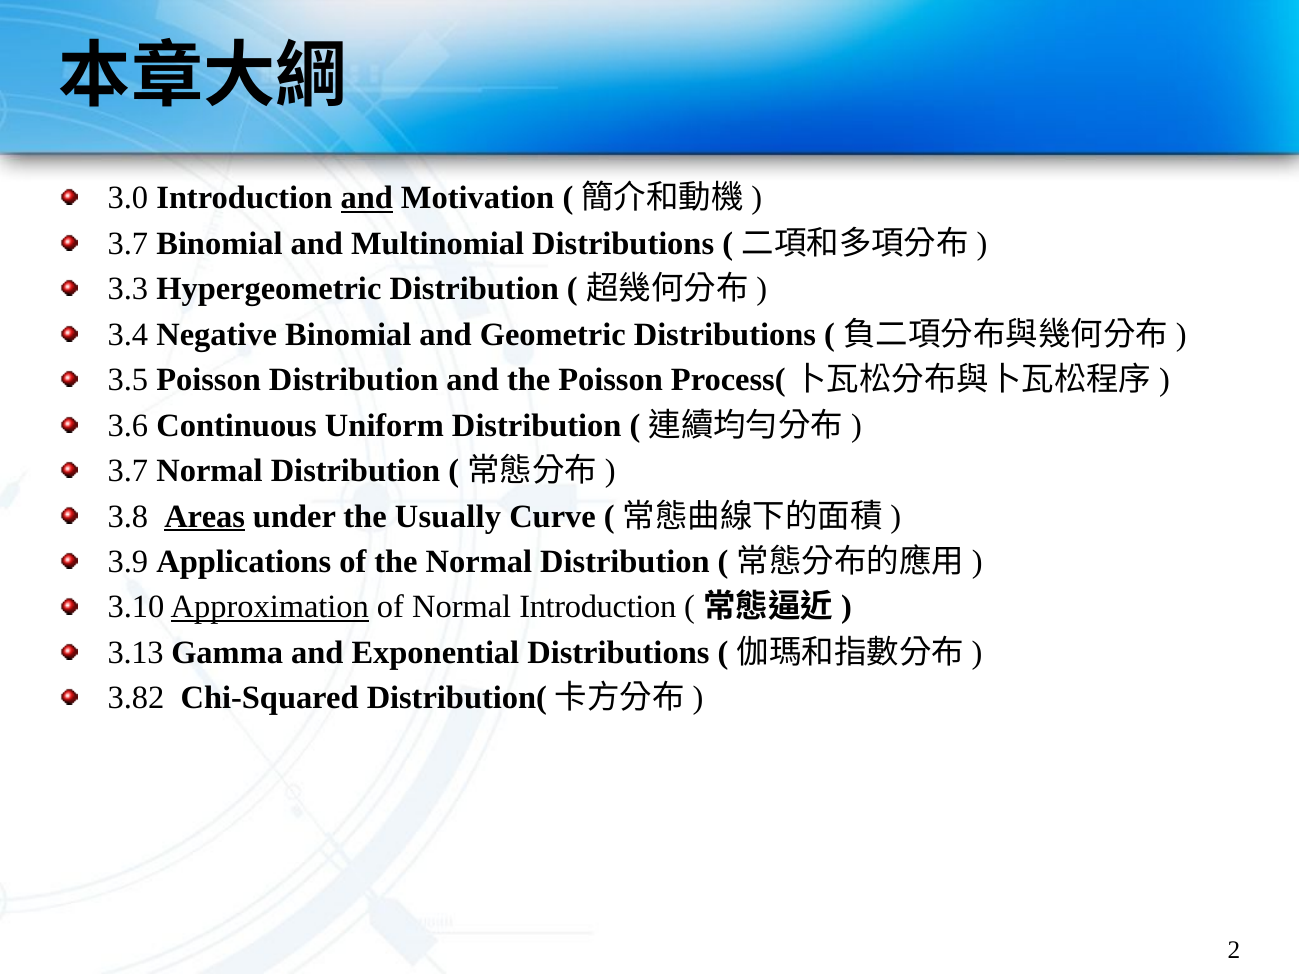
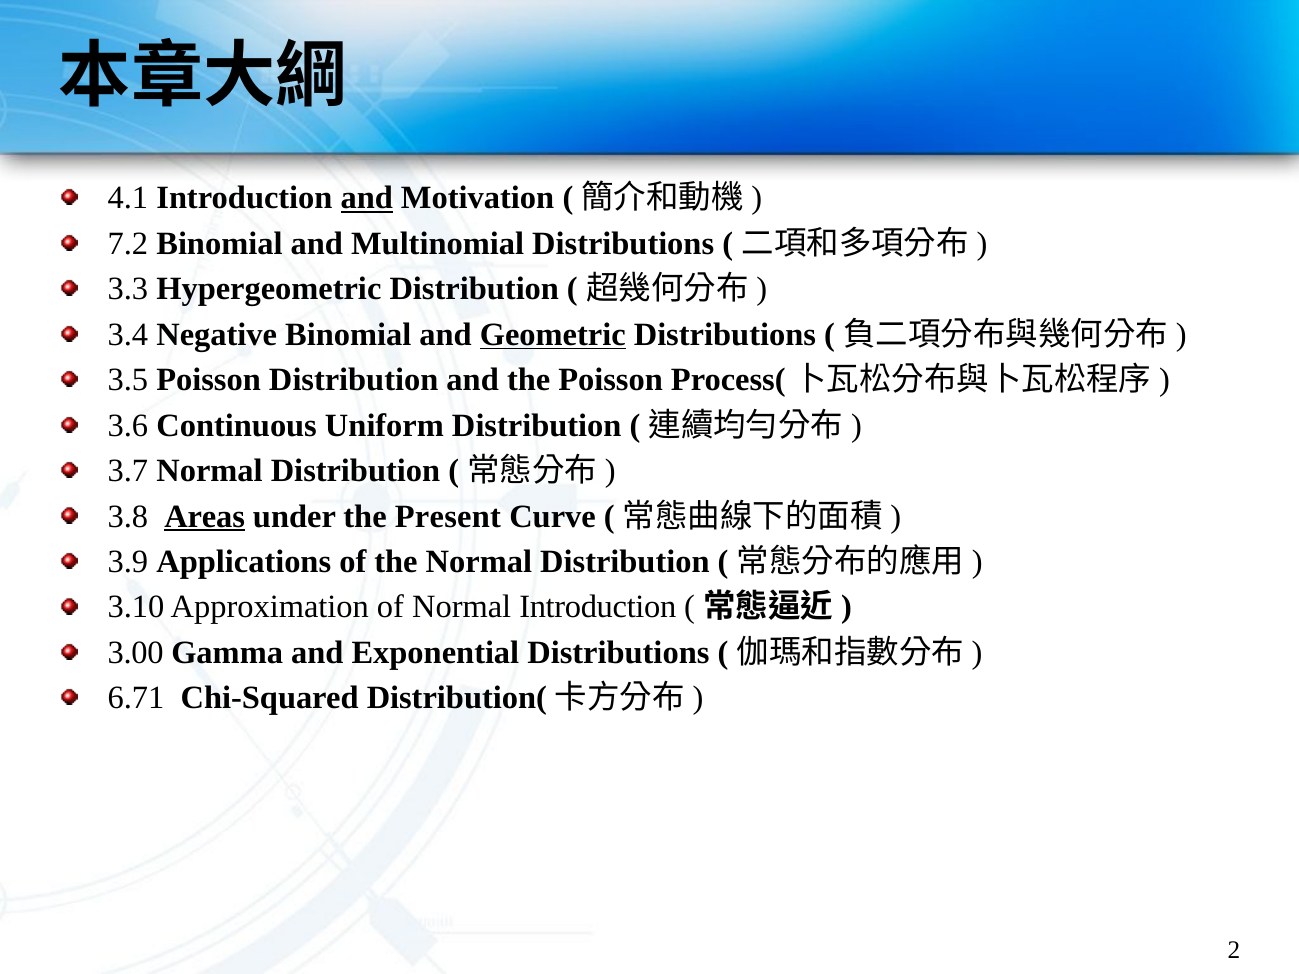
3.0: 3.0 -> 4.1 (128, 198)
3.7: 3.7 -> 7.2 (128, 244)
Geometric underline: none -> present (553, 335)
Usually: Usually -> Present (448, 517)
Approximation underline: present -> none (270, 607)
3.13: 3.13 -> 3.00 (136, 653)
3.82: 3.82 -> 6.71 (136, 698)
